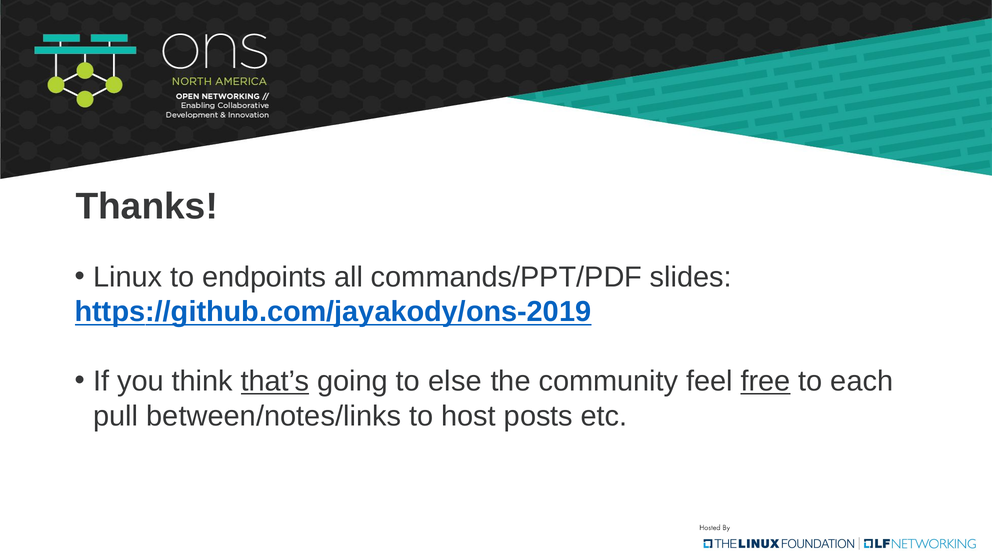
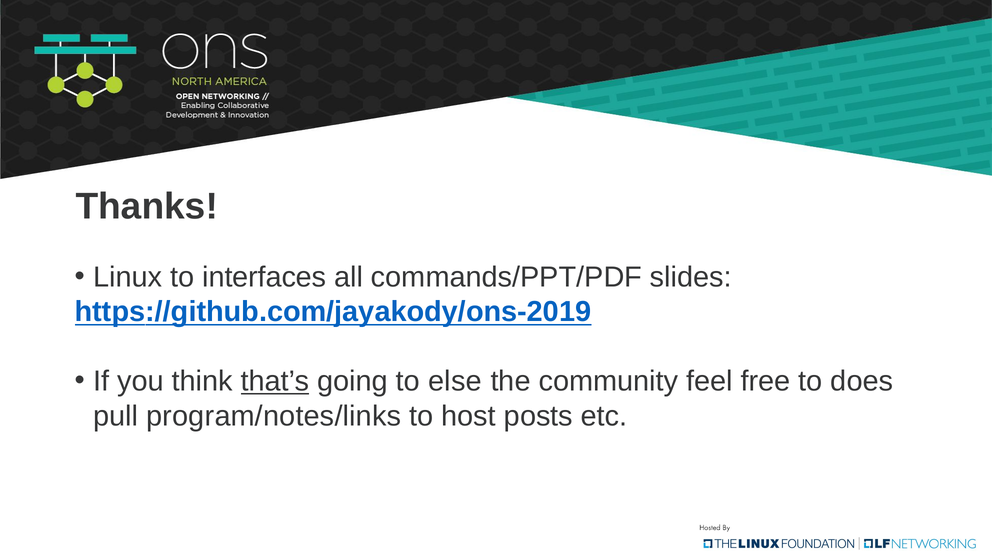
endpoints: endpoints -> interfaces (264, 277)
free underline: present -> none (766, 381)
each: each -> does (862, 381)
between/notes/links: between/notes/links -> program/notes/links (274, 416)
